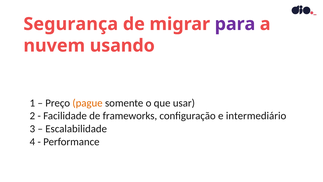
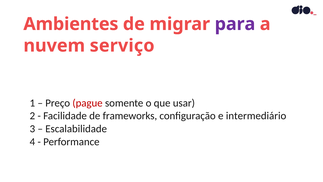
Segurança: Segurança -> Ambientes (71, 24)
usando: usando -> serviço (122, 46)
pague colour: orange -> red (88, 103)
